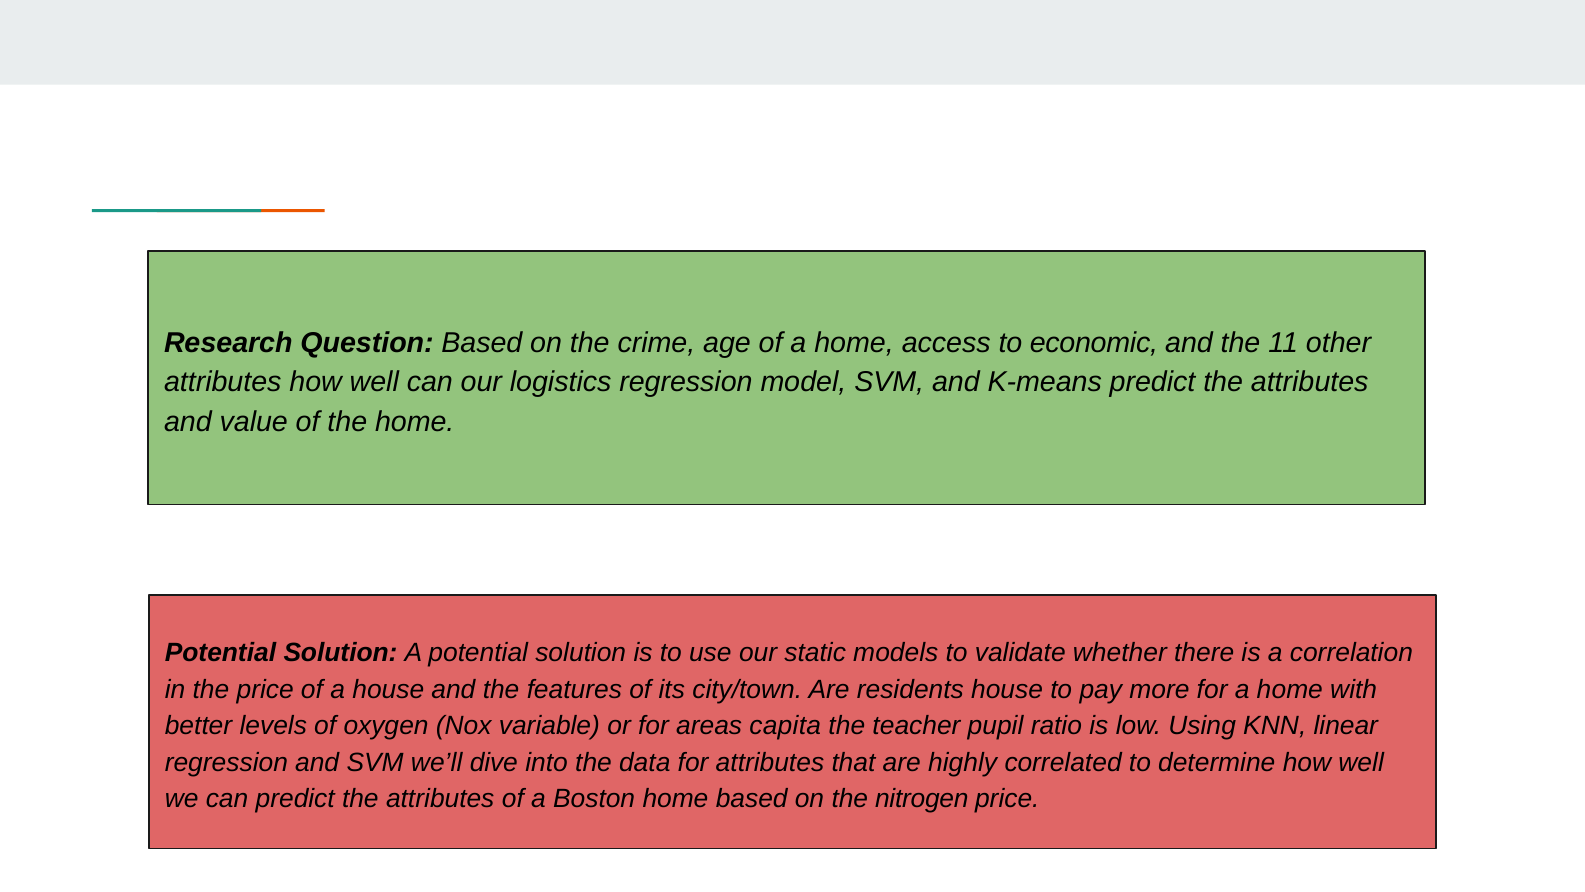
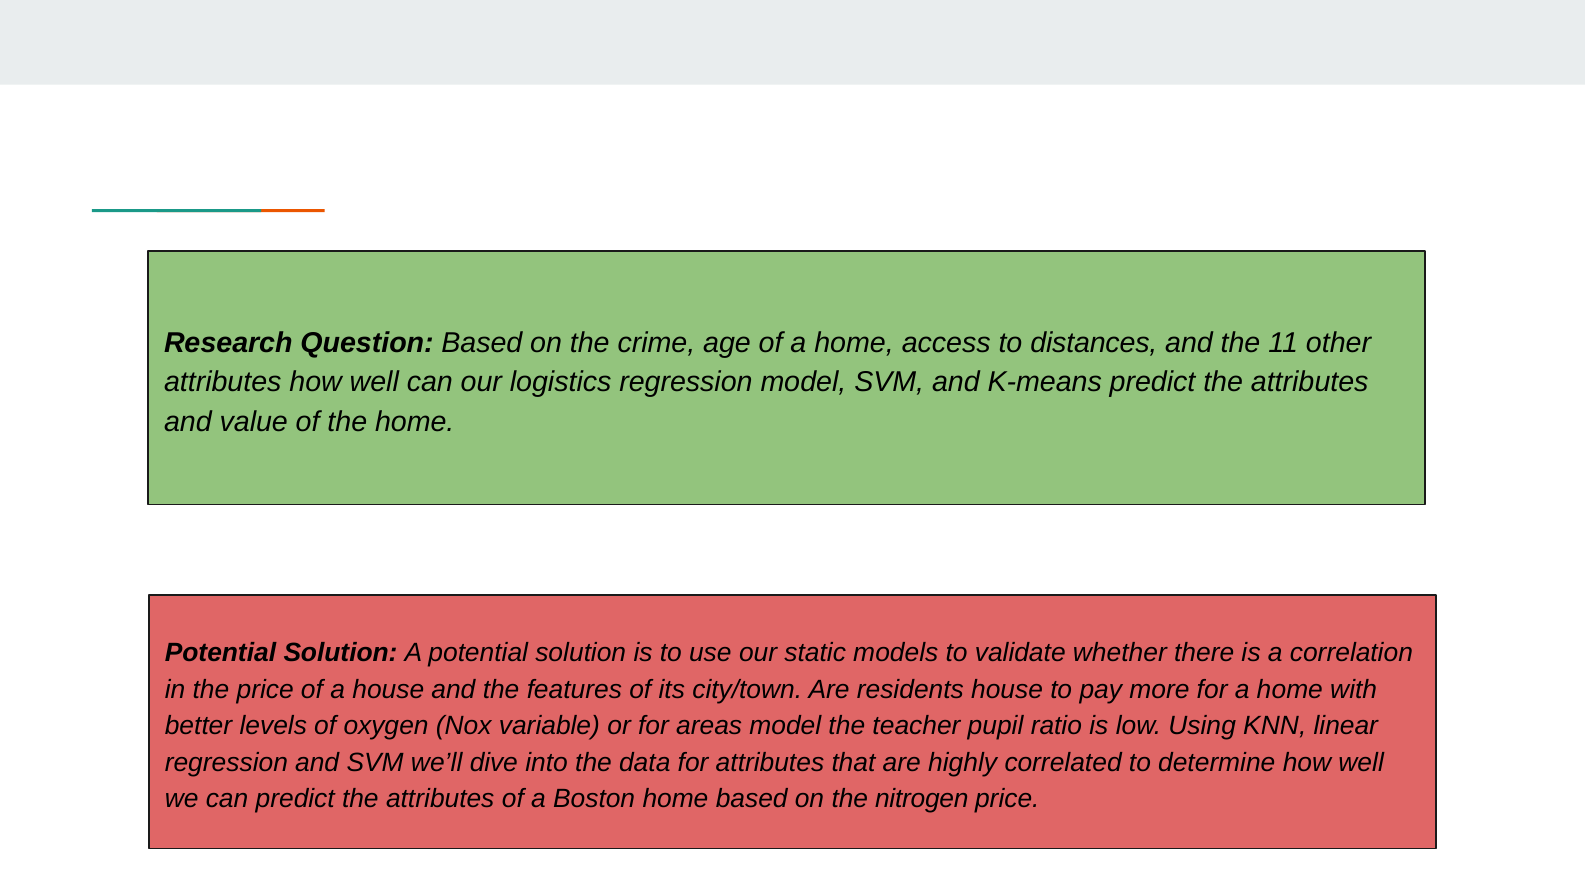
economic: economic -> distances (1094, 343)
areas capita: capita -> model (785, 726)
